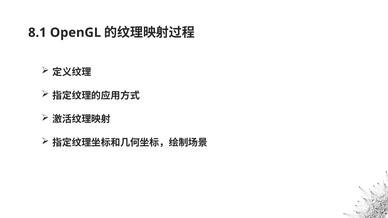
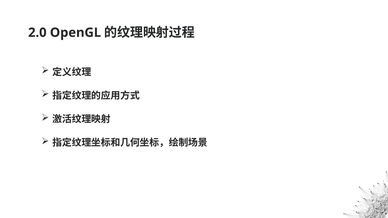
8.1: 8.1 -> 2.0 (37, 33)
